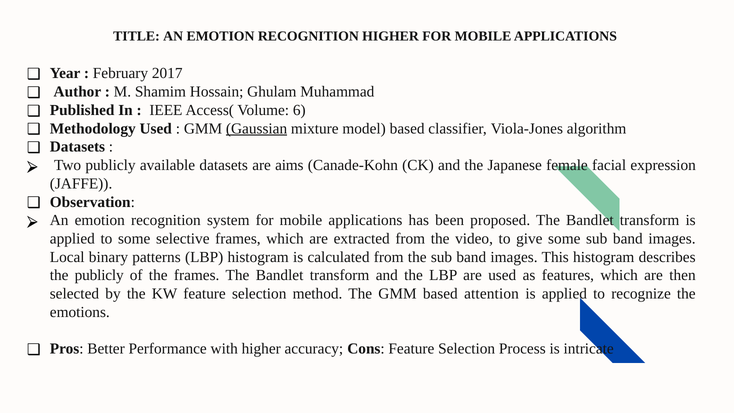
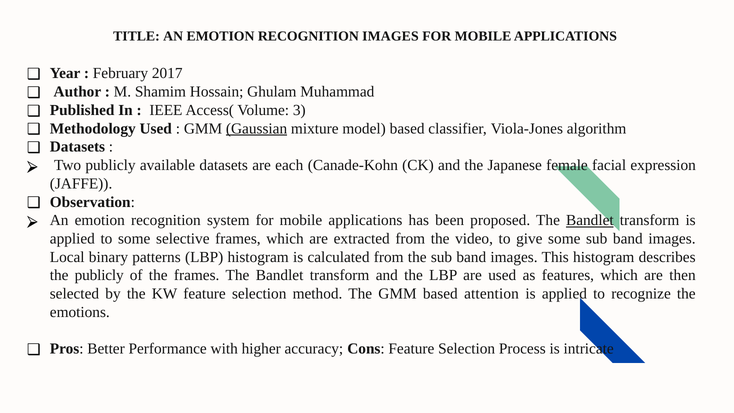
RECOGNITION HIGHER: HIGHER -> IMAGES (390, 36)
6: 6 -> 3 (299, 110)
aims: aims -> each (289, 165)
Bandlet underline: none -> present (590, 220)
